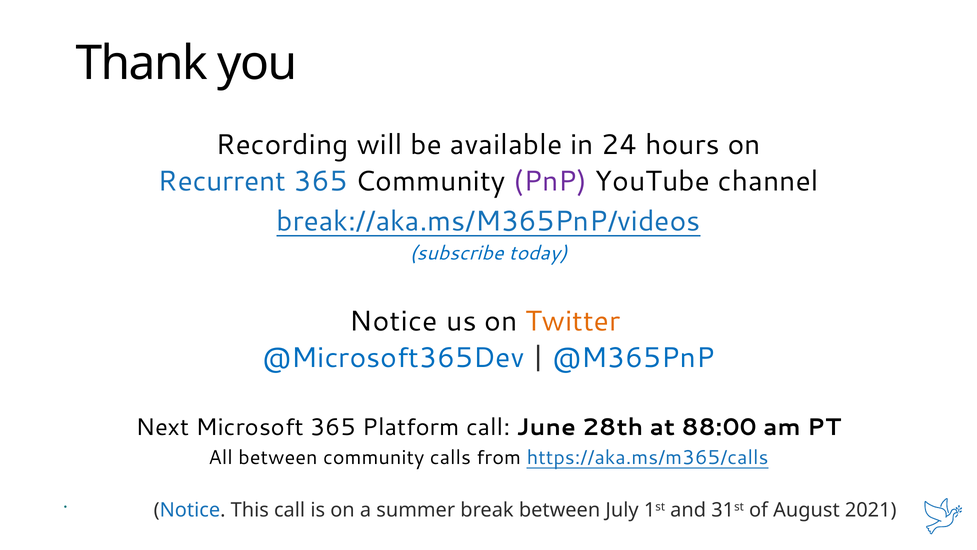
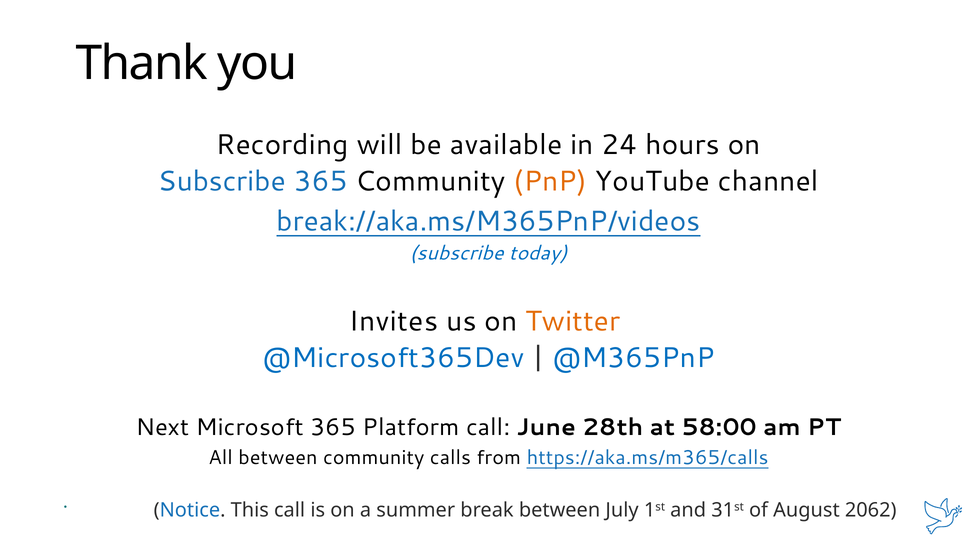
Recurrent: Recurrent -> Subscribe (222, 181)
PnP colour: purple -> orange (550, 181)
Notice: Notice -> Invites (394, 321)
88:00: 88:00 -> 58:00 (719, 427)
2021: 2021 -> 2062 (871, 510)
